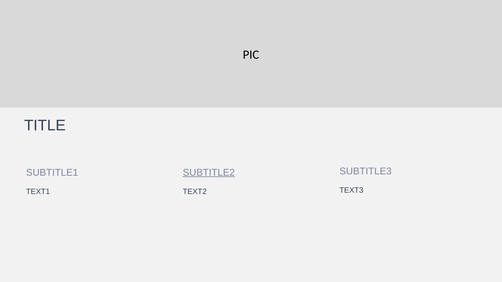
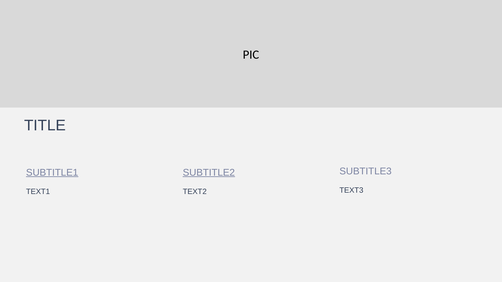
SUBTITLE1 underline: none -> present (52, 173)
